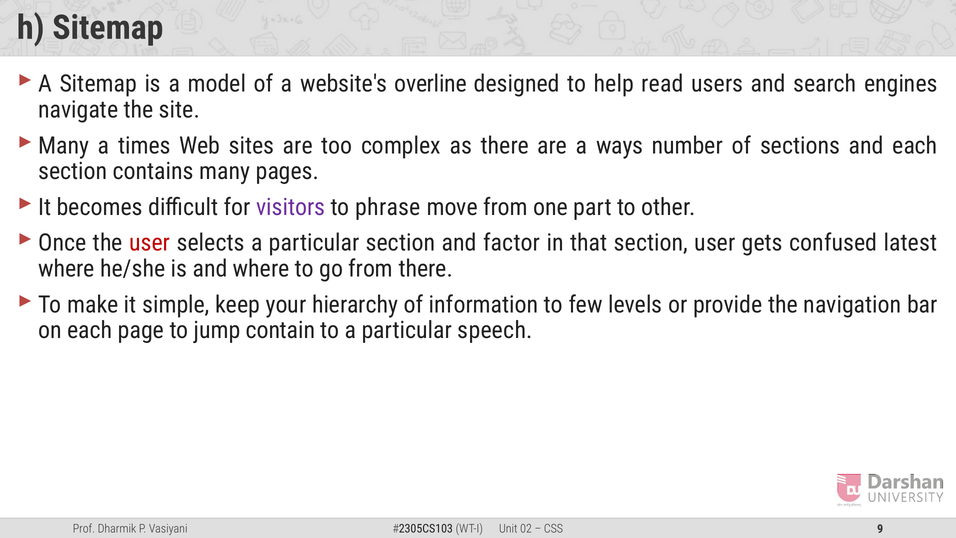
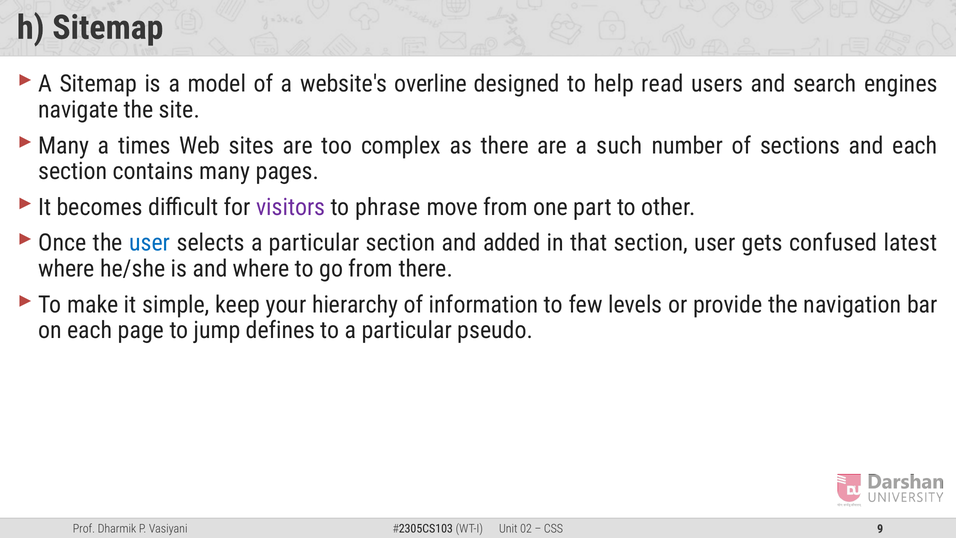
ways: ways -> such (619, 146)
user colour: red -> blue (150, 243)
factor: factor -> added (512, 243)
contain: contain -> defines (280, 330)
speech: speech -> pseudo (495, 330)
